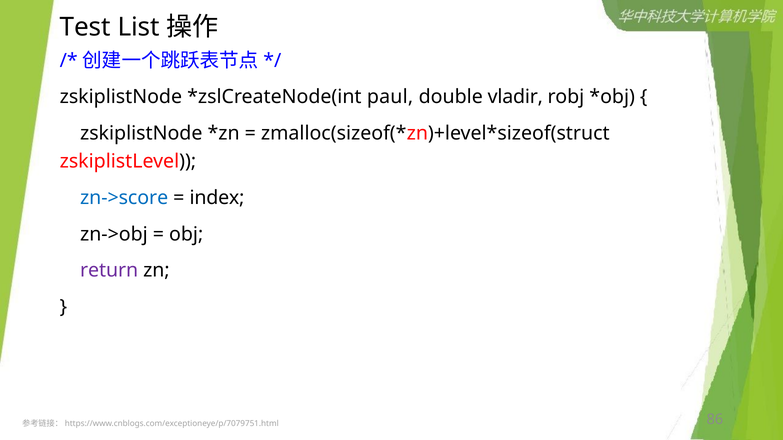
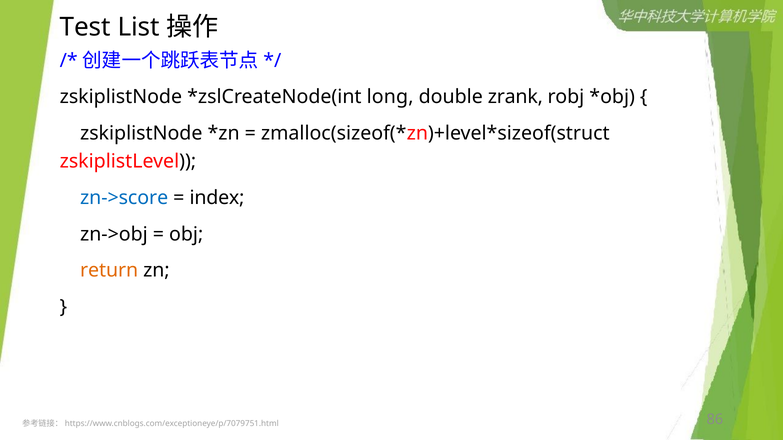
paul: paul -> long (390, 97)
vladir: vladir -> zrank (515, 97)
return colour: purple -> orange (109, 271)
